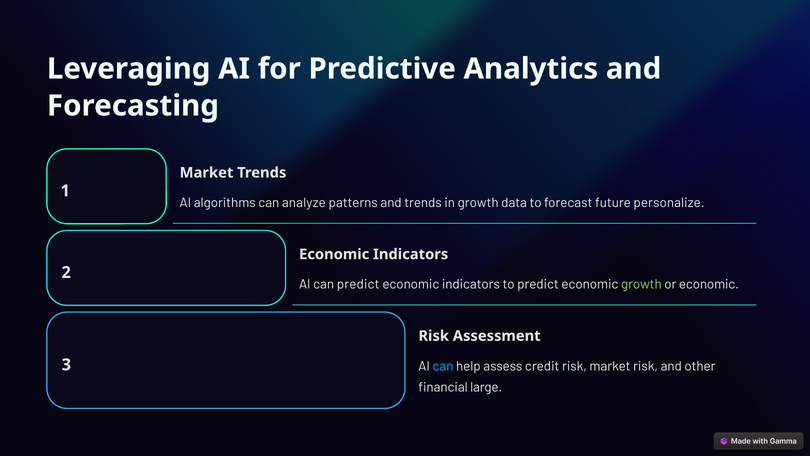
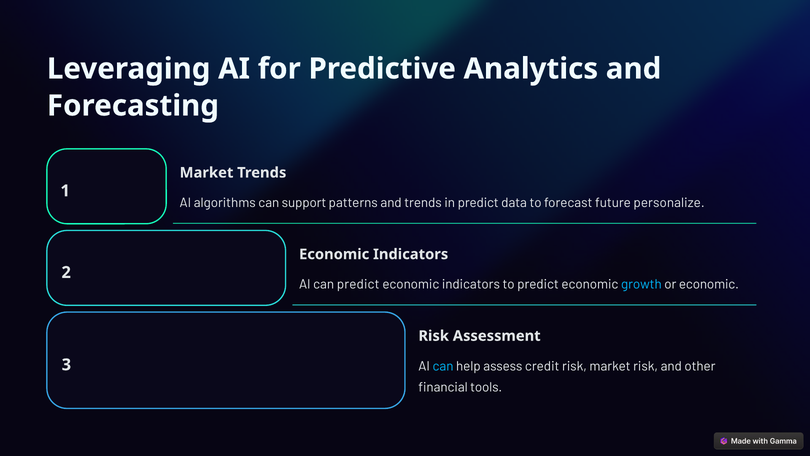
analyze: analyze -> support (304, 203)
in growth: growth -> predict (478, 203)
growth colour: light green -> light blue (641, 284)
large: large -> tools (486, 387)
